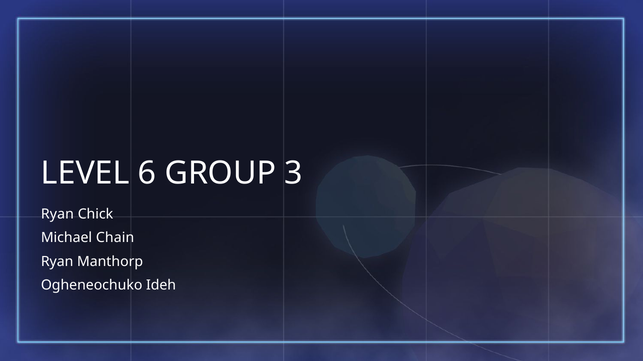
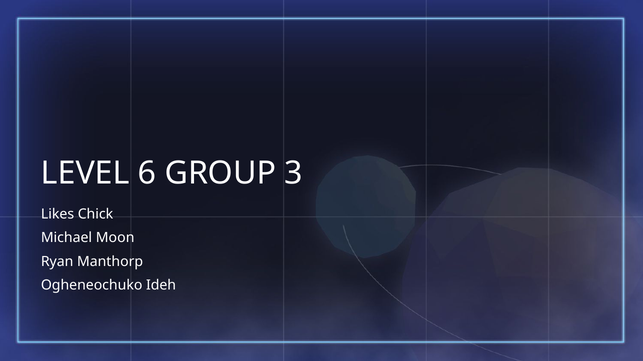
Ryan: Ryan -> Likes (58, 215)
Chain: Chain -> Moon (115, 238)
